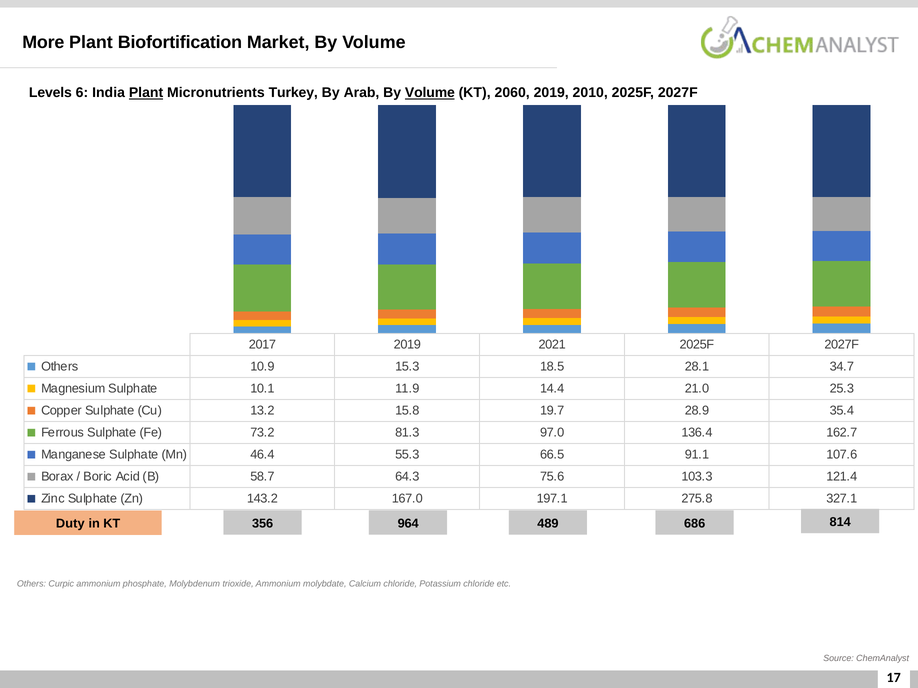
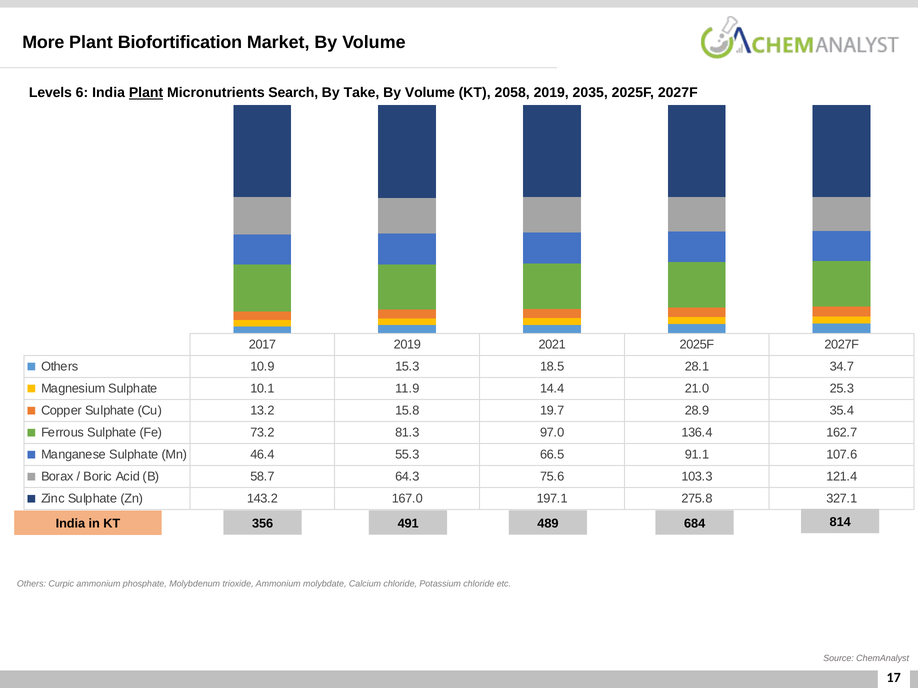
Turkey: Turkey -> Search (293, 93)
Arab: Arab -> Take (361, 93)
Volume underline: present -> none (430, 93)
2060: 2060 -> 2058 (512, 93)
2010: 2010 -> 2035 (590, 93)
964: 964 -> 491 (408, 524)
686: 686 -> 684 (695, 524)
Duty: Duty -> India (70, 524)
